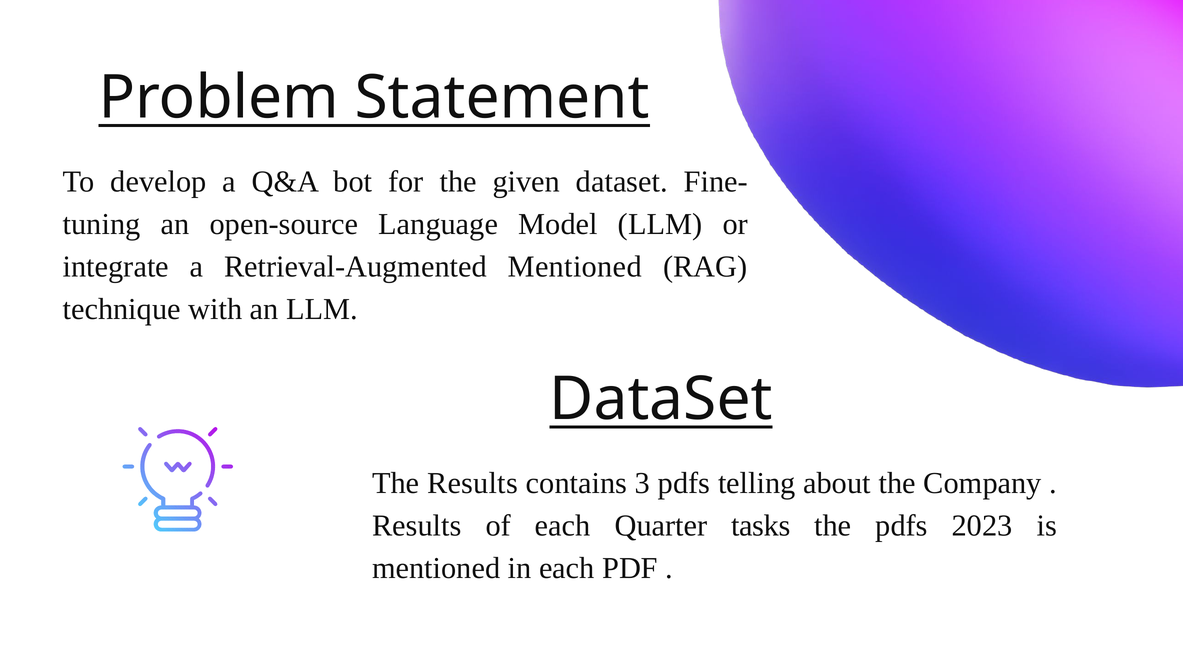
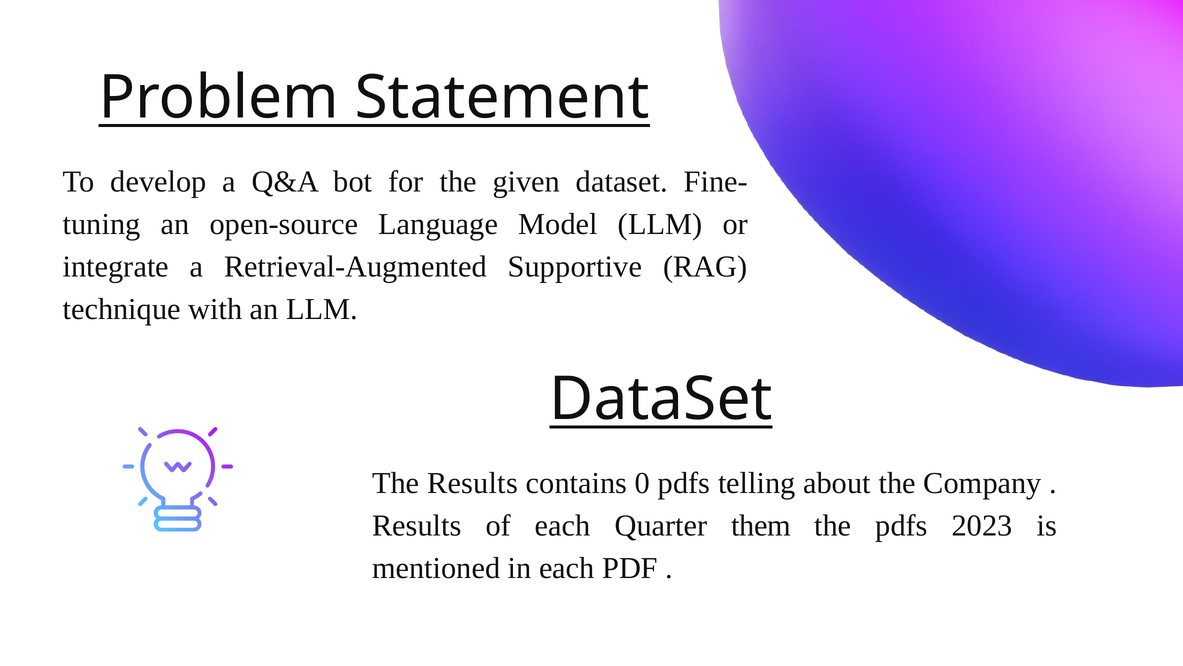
Retrieval-Augmented Mentioned: Mentioned -> Supportive (575, 266)
3: 3 -> 0 (642, 483)
tasks: tasks -> them (761, 525)
